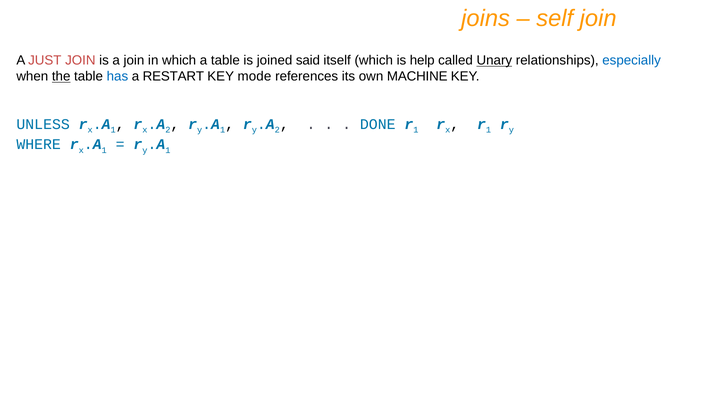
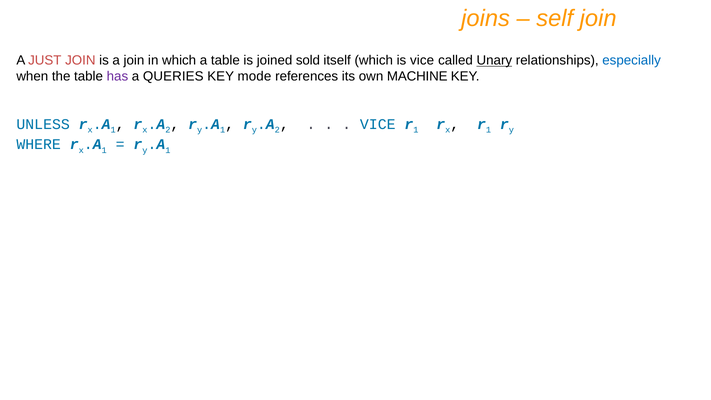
said: said -> sold (308, 60)
is help: help -> vice (422, 60)
the underline: present -> none (61, 76)
has colour: blue -> purple (117, 76)
RESTART: RESTART -> QUERIES (173, 76)
DONE: DONE -> VICE (378, 124)
